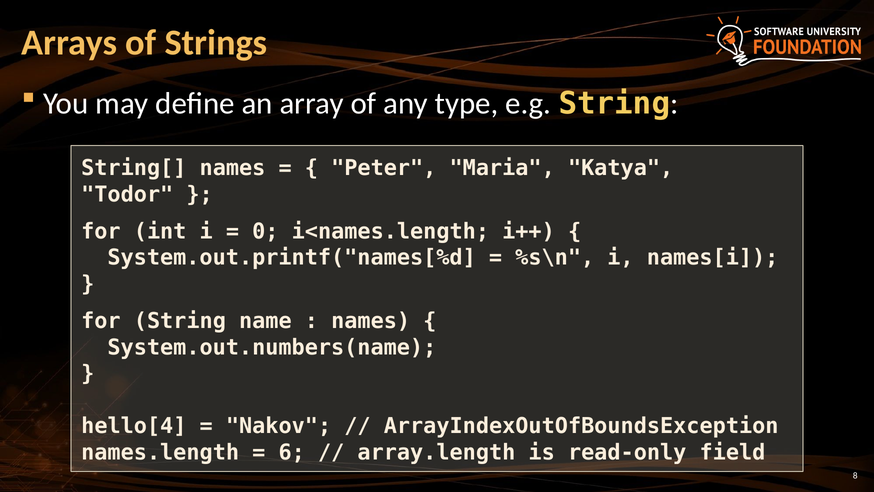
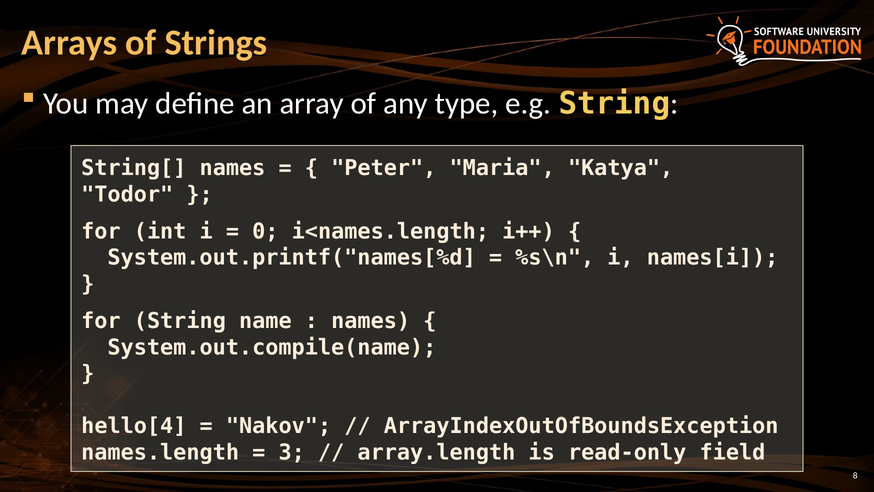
System.out.numbers(name: System.out.numbers(name -> System.out.compile(name (272, 347)
6: 6 -> 3 (292, 452)
